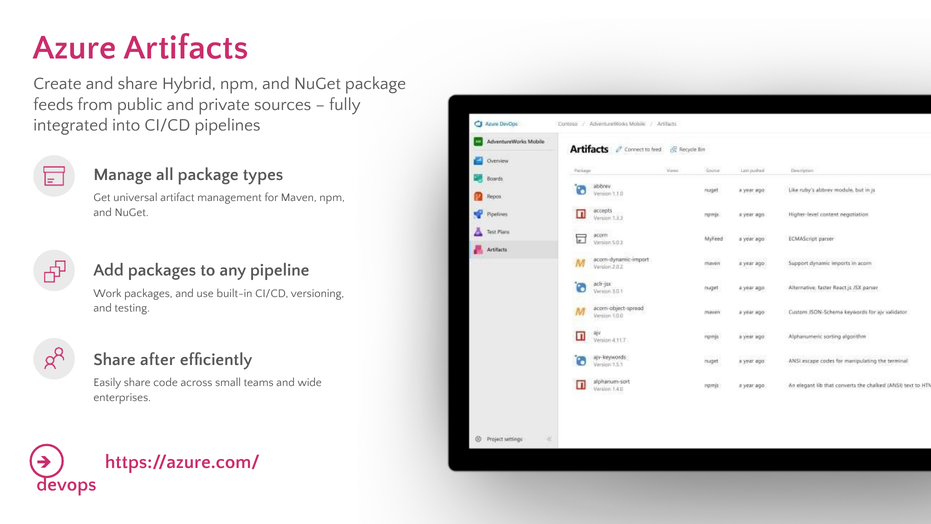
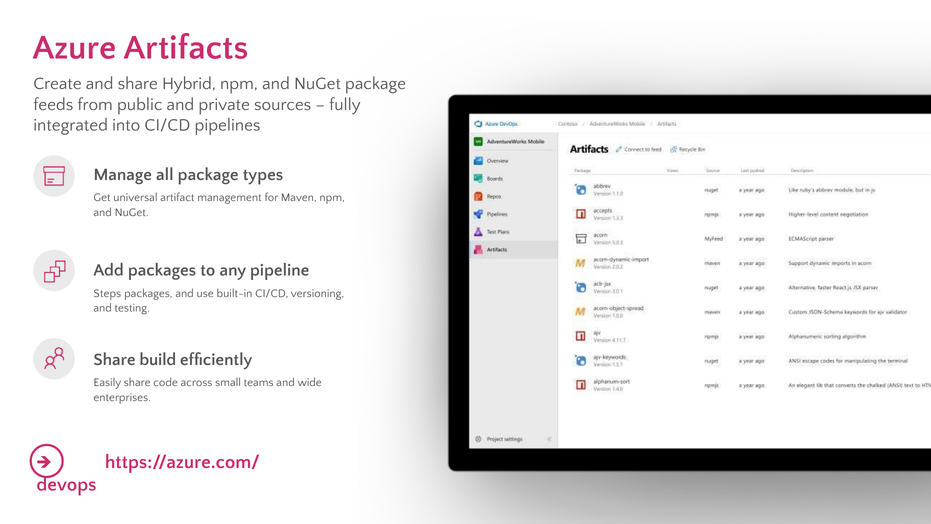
Work: Work -> Steps (107, 293)
after: after -> build (158, 359)
